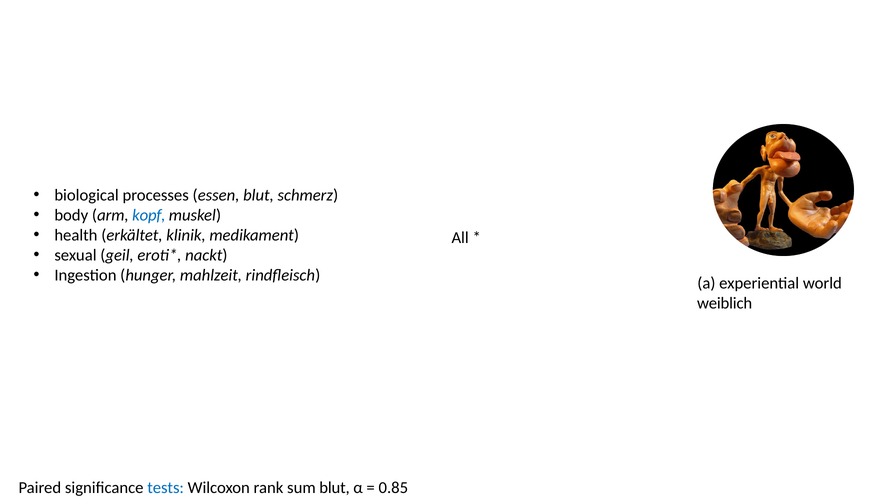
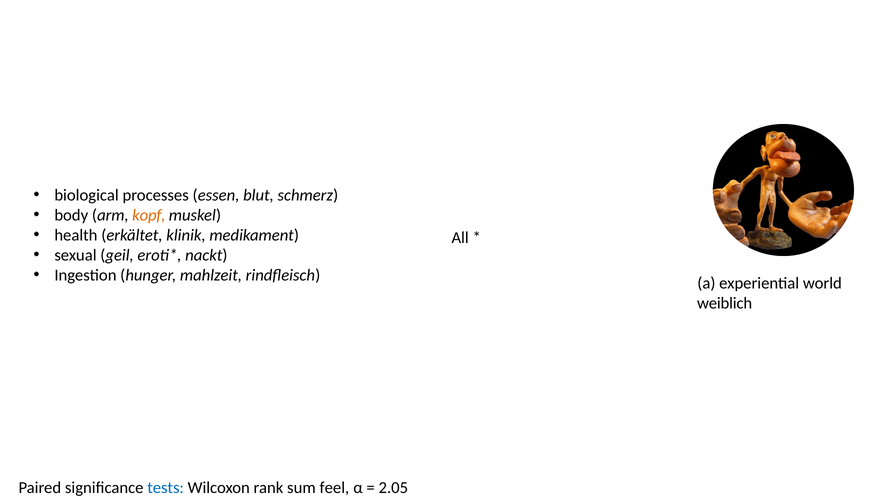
kopf colour: blue -> orange (149, 215)
sum blut: blut -> feel (334, 487)
0.85: 0.85 -> 2.05 (393, 487)
